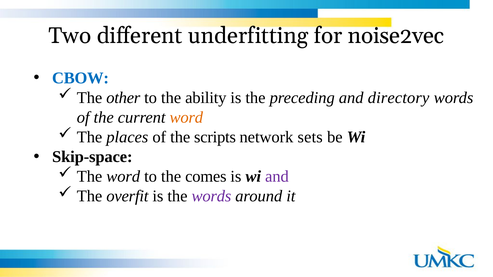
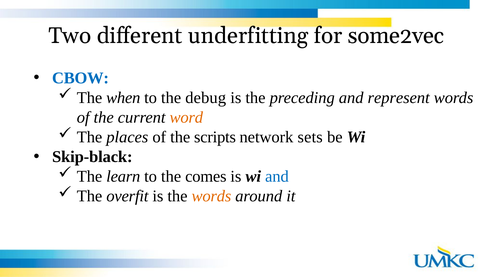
noise2vec: noise2vec -> some2vec (396, 36)
other: other -> when (123, 98)
ability: ability -> debug (206, 98)
directory: directory -> represent (399, 98)
Skip-space: Skip-space -> Skip-black (92, 157)
The word: word -> learn (123, 177)
and colour: purple -> blue (277, 177)
words colour: purple -> orange (211, 196)
